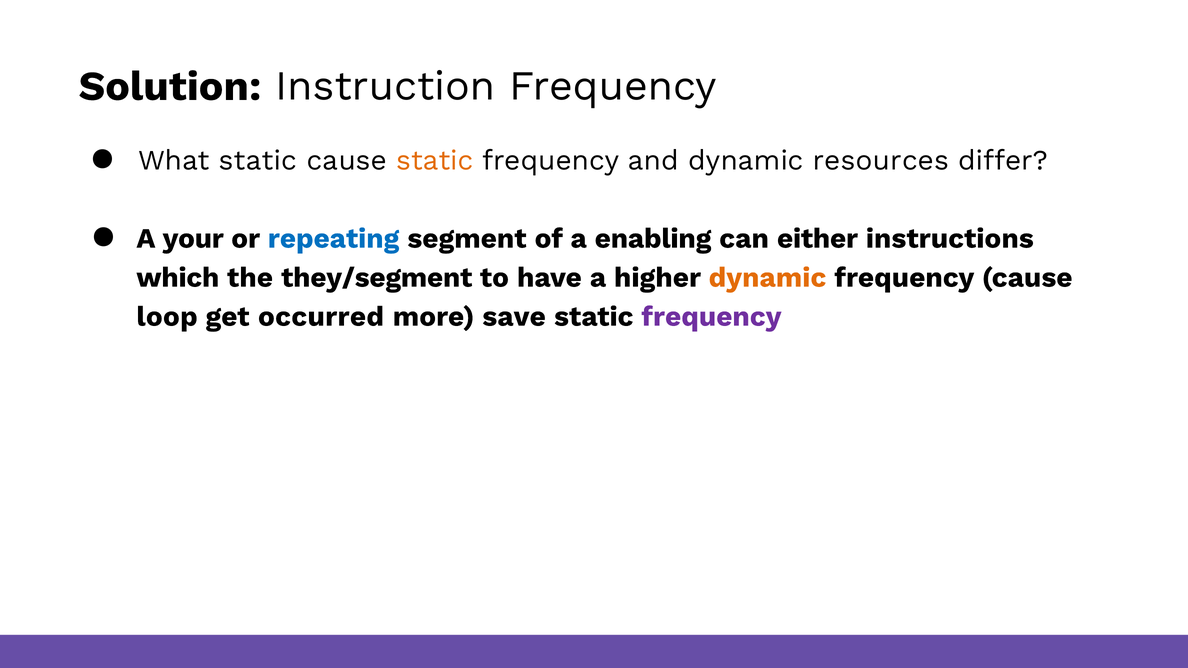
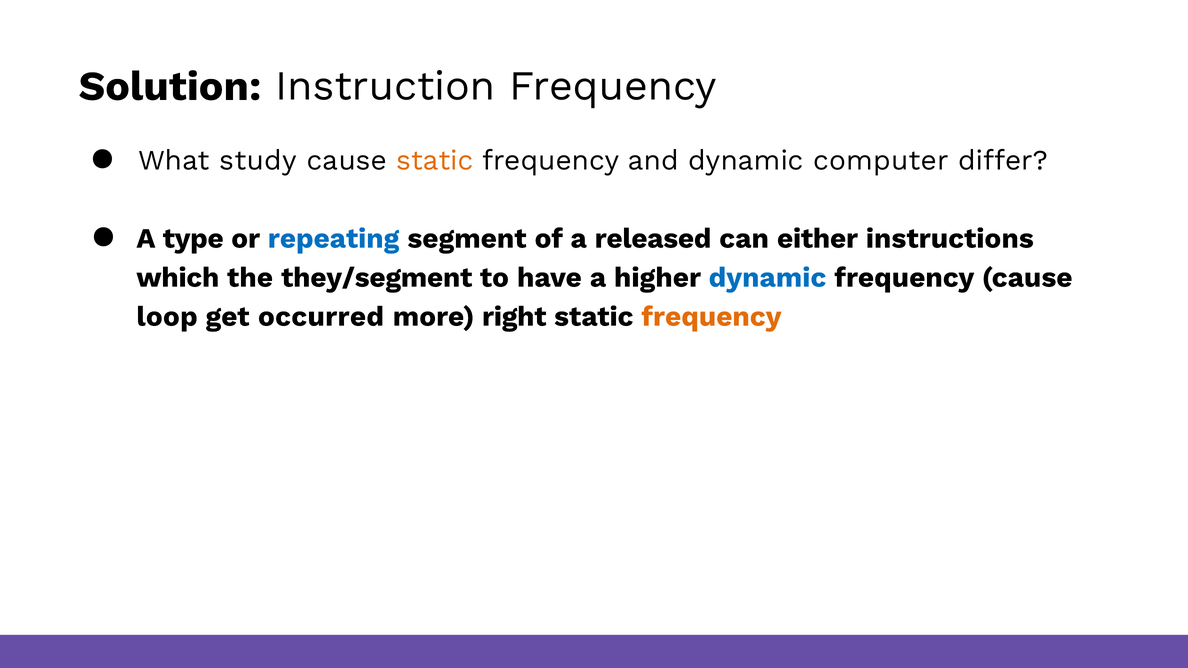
What static: static -> study (258, 160)
resources: resources -> computer (881, 160)
your: your -> type (193, 238)
enabling: enabling -> released (653, 238)
dynamic colour: orange -> blue (767, 278)
save: save -> right (514, 317)
frequency colour: purple -> orange (711, 317)
